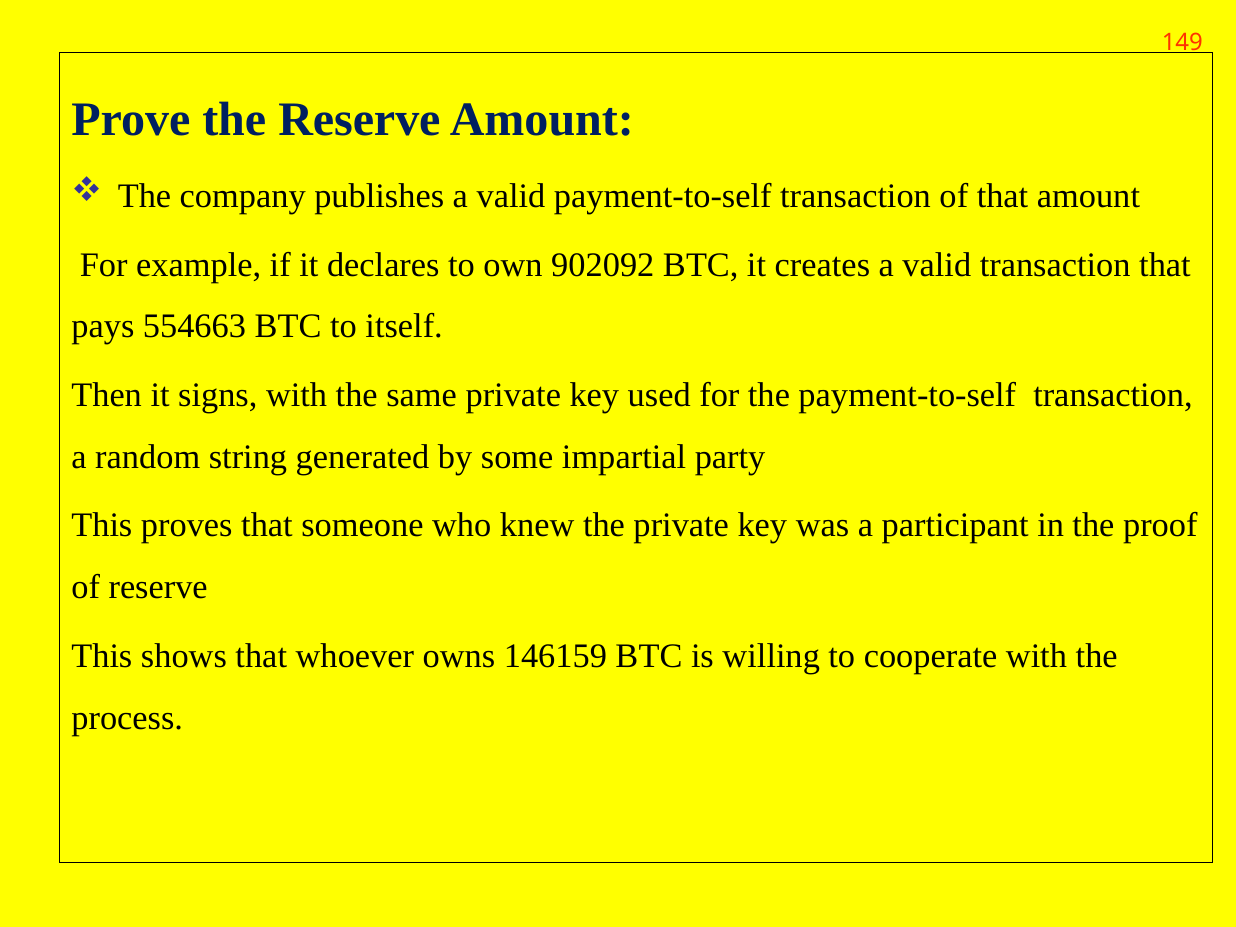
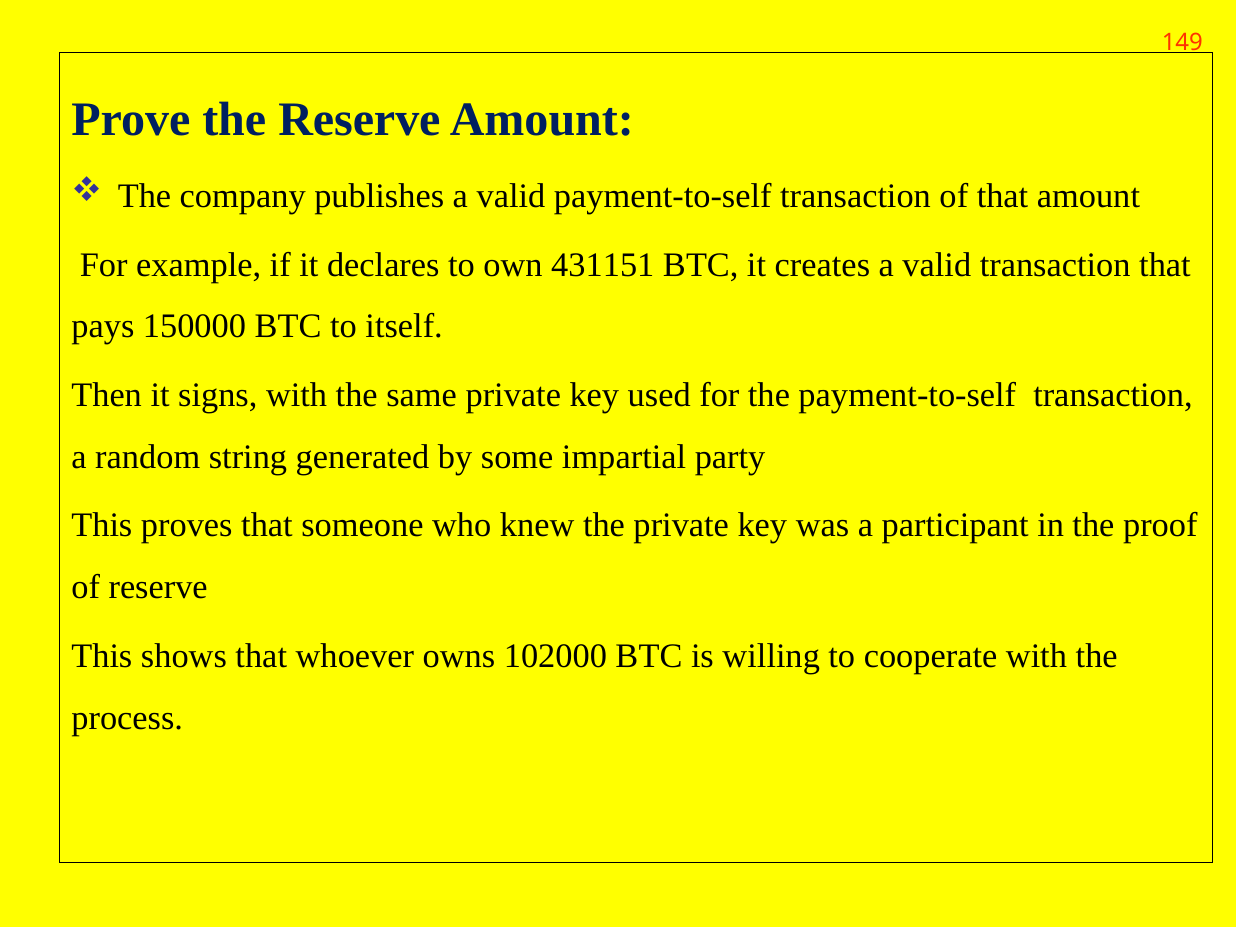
902092: 902092 -> 431151 (603, 265)
554663: 554663 -> 150000 (194, 326)
146159: 146159 -> 102000 (555, 656)
